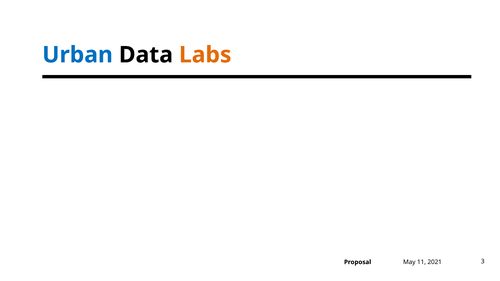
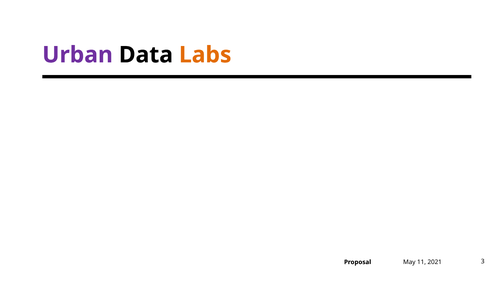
Urban colour: blue -> purple (78, 55)
